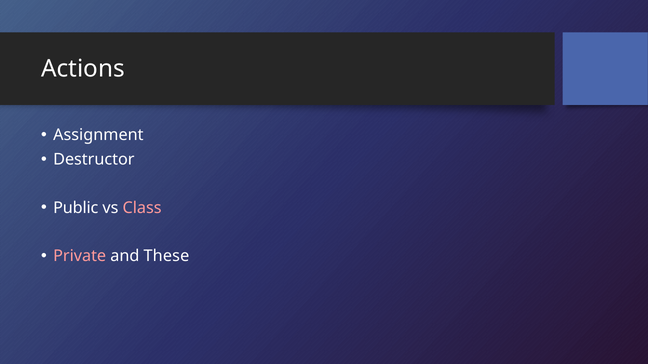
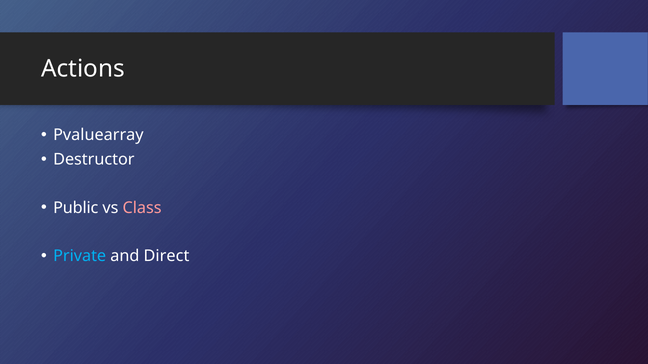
Assignment: Assignment -> Pvaluearray (98, 135)
Private colour: pink -> light blue (80, 256)
These: These -> Direct (166, 256)
